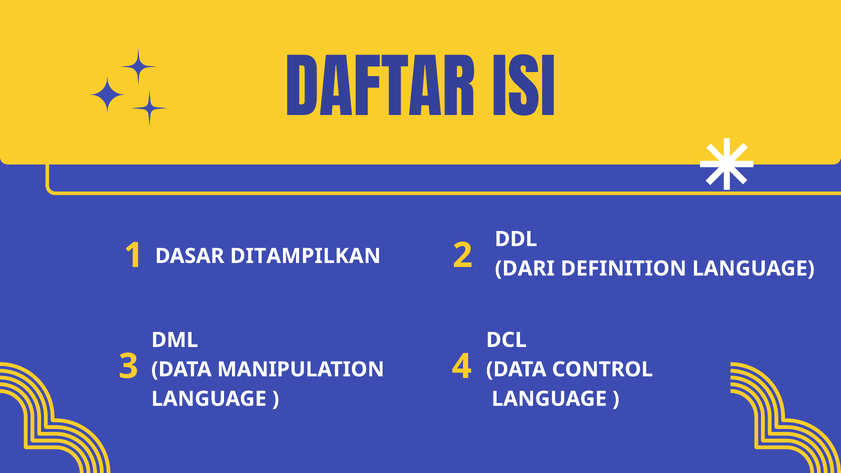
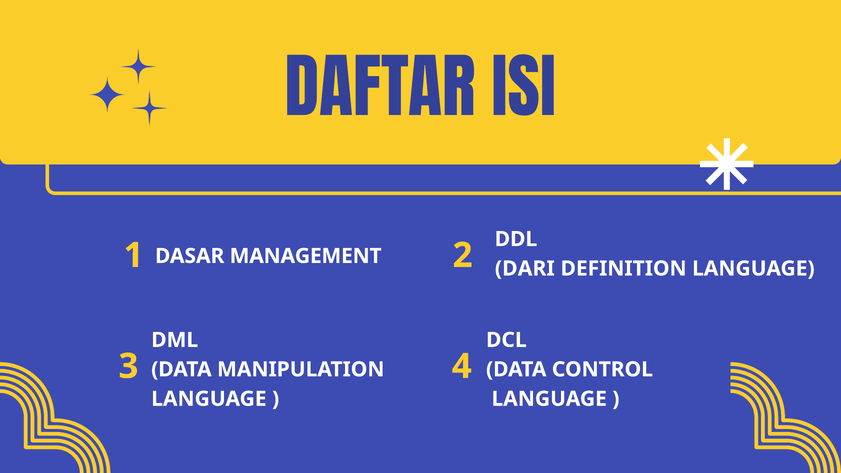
DITAMPILKAN: DITAMPILKAN -> MANAGEMENT (306, 256)
